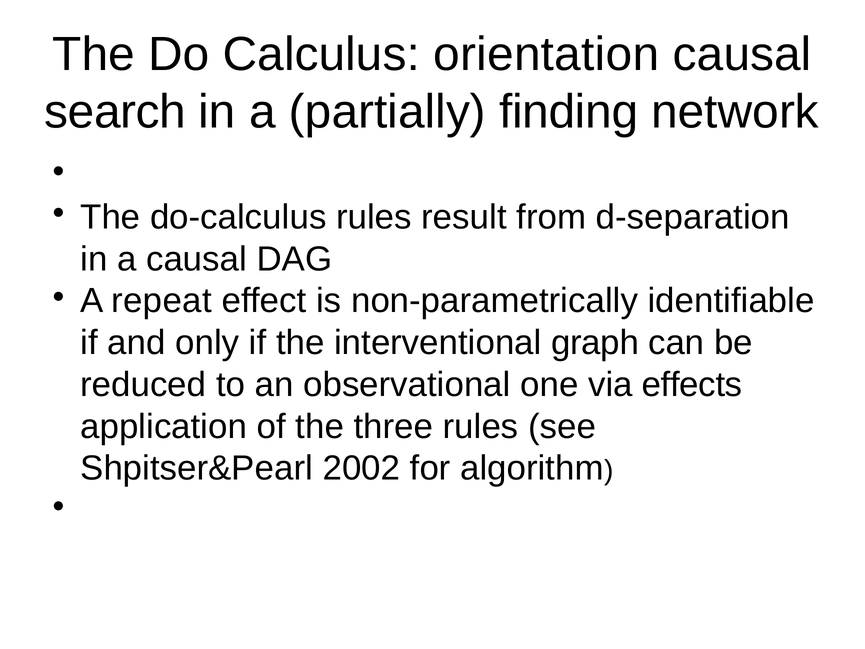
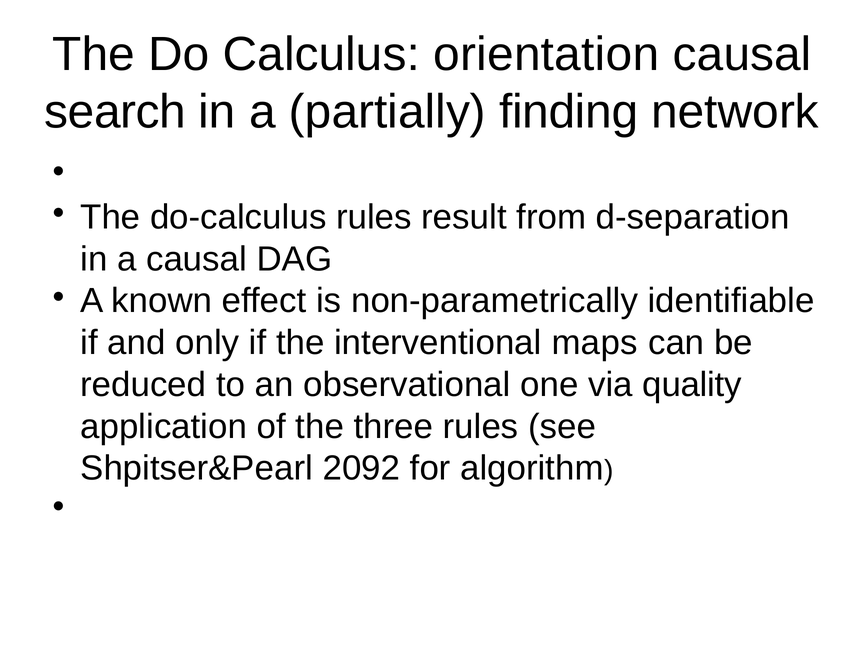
repeat: repeat -> known (162, 301)
graph: graph -> maps (595, 343)
effects: effects -> quality (692, 384)
2002: 2002 -> 2092 (361, 468)
